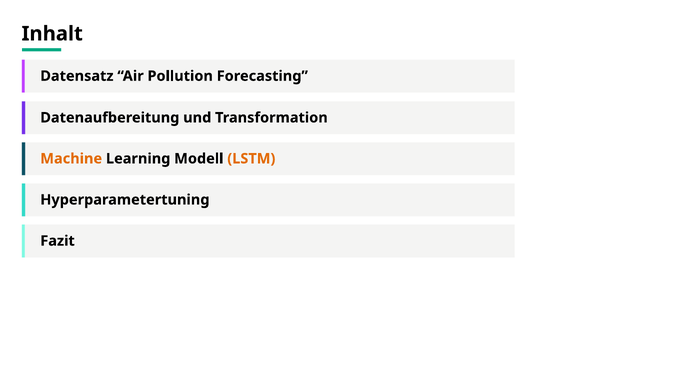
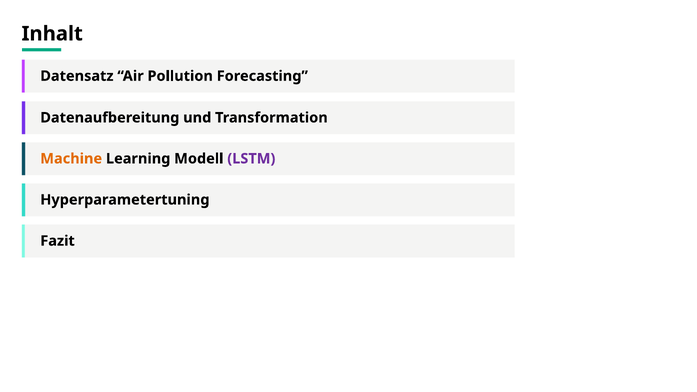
LSTM colour: orange -> purple (251, 159)
